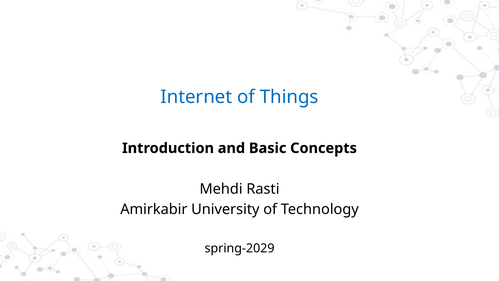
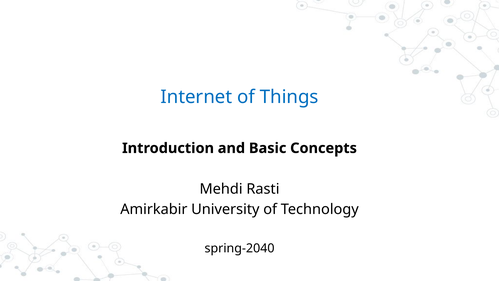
spring-2029: spring-2029 -> spring-2040 (240, 248)
